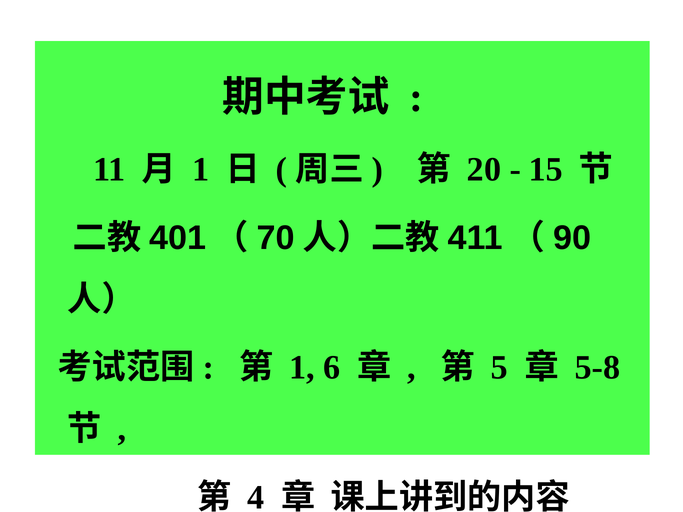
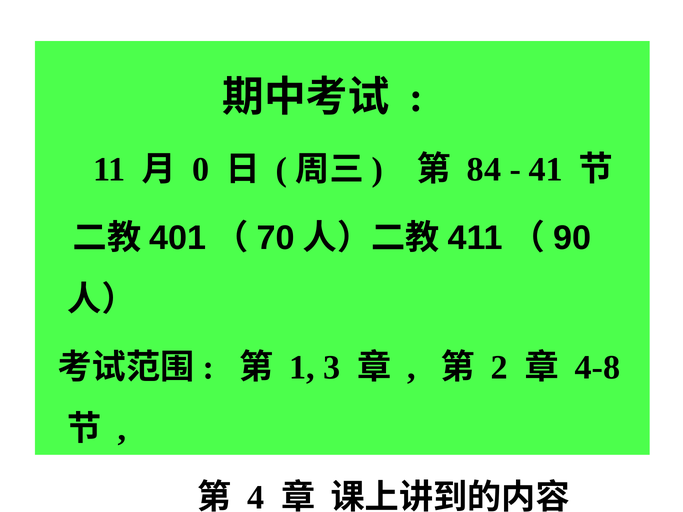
1: 1 -> 0 (201, 170)
20: 20 -> 84 (484, 170)
15: 15 -> 41 (546, 170)
6: 6 -> 3 (332, 368)
5: 5 -> 2 (500, 368)
5-8: 5-8 -> 4-8 (598, 368)
